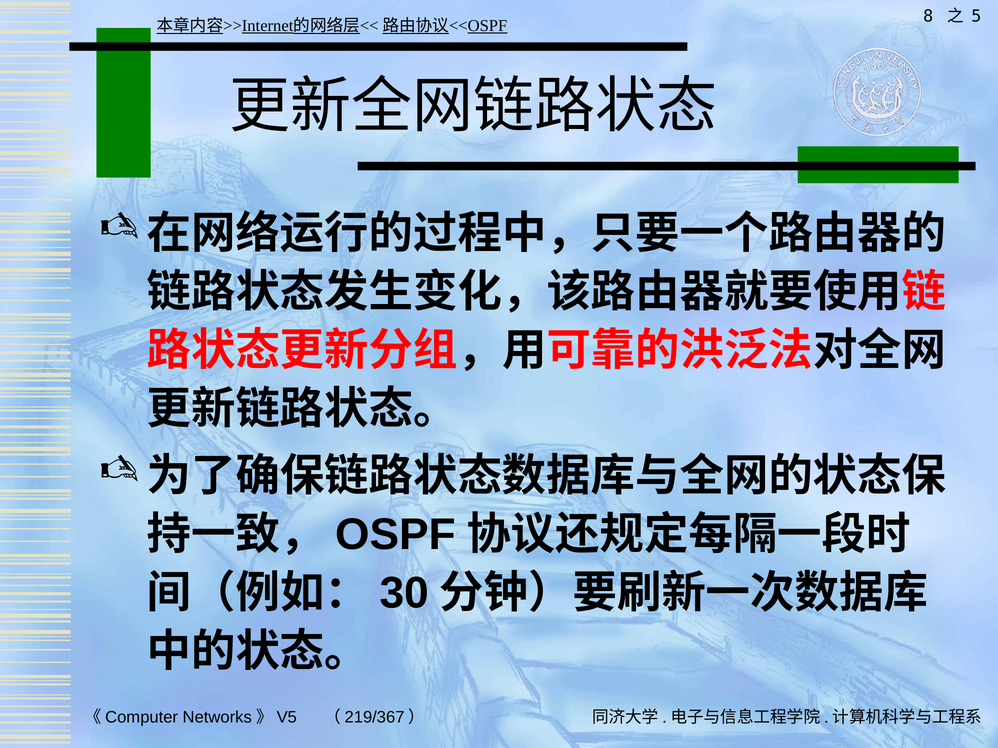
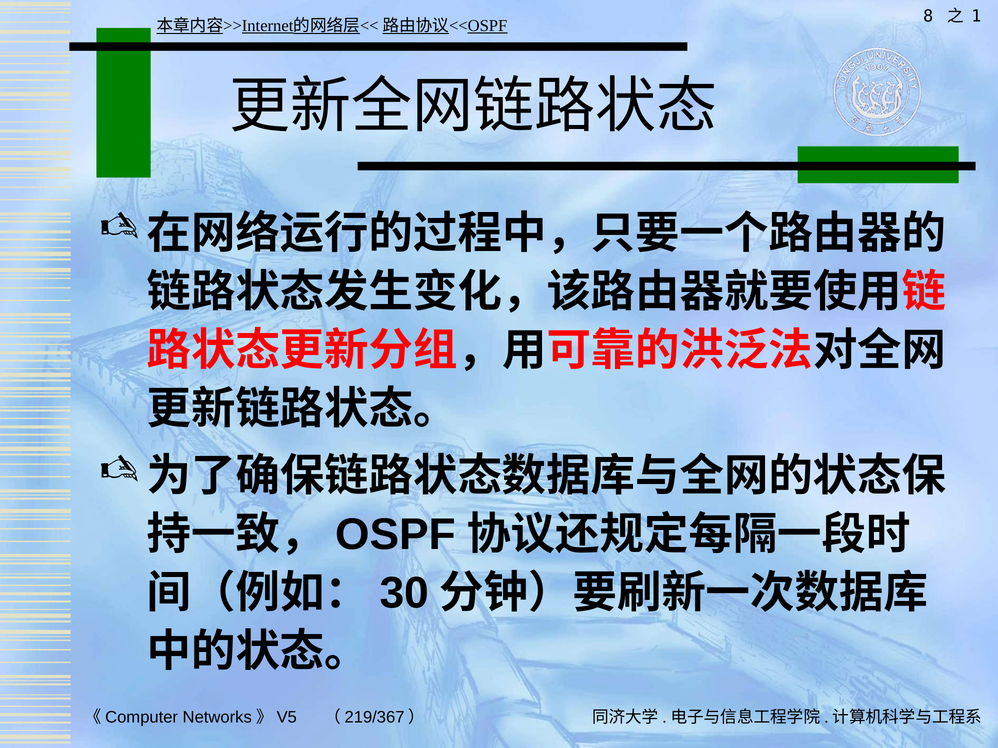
5: 5 -> 1 (976, 16)
